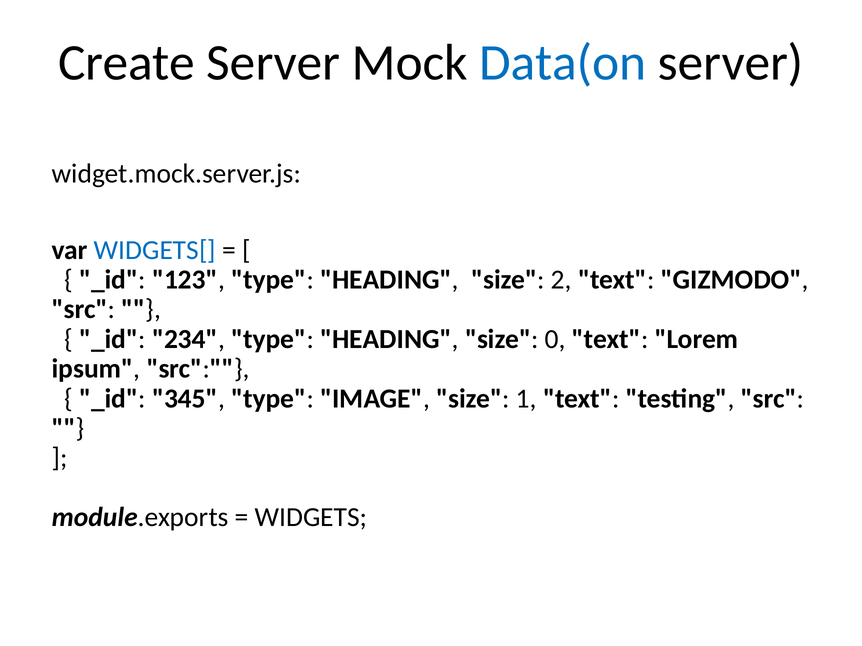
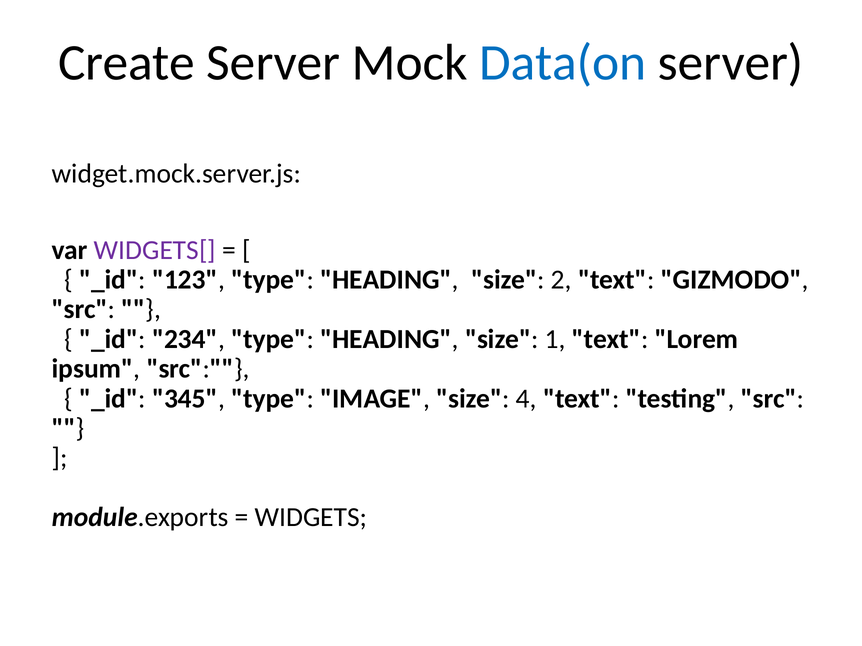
WIDGETS[ colour: blue -> purple (155, 250)
0: 0 -> 1 (555, 339)
1: 1 -> 4 (526, 399)
